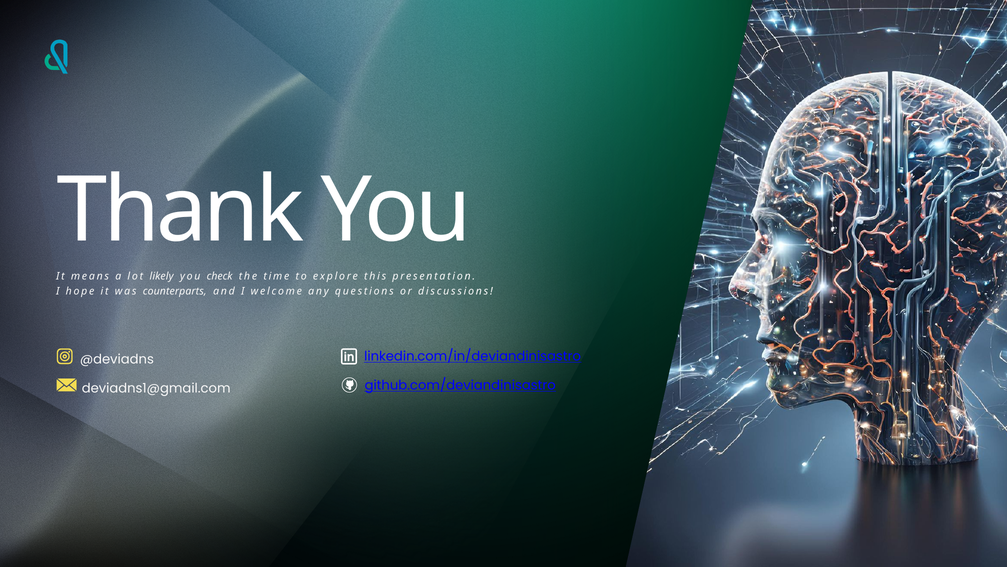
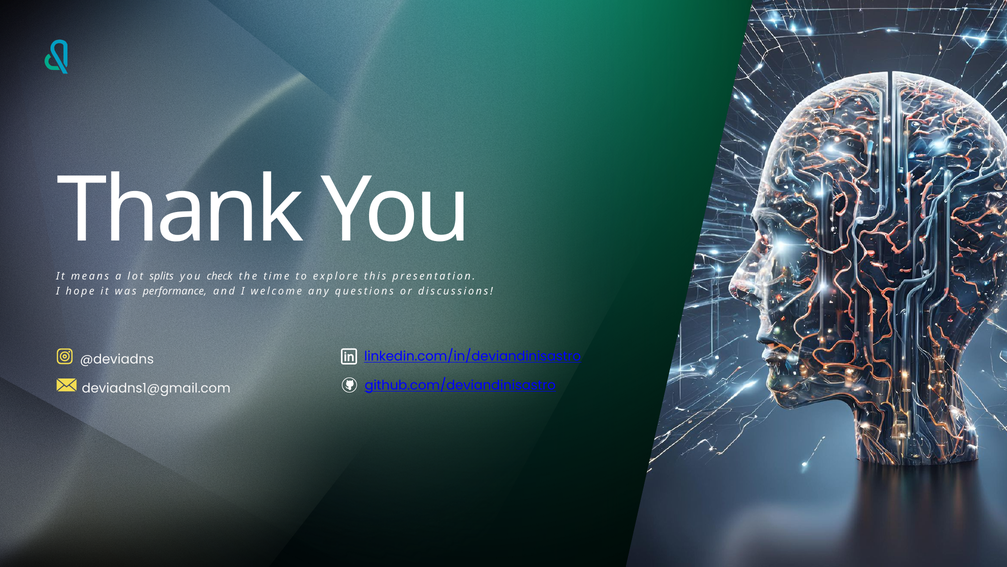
likely: likely -> splits (162, 276)
counterparts: counterparts -> performance (175, 291)
